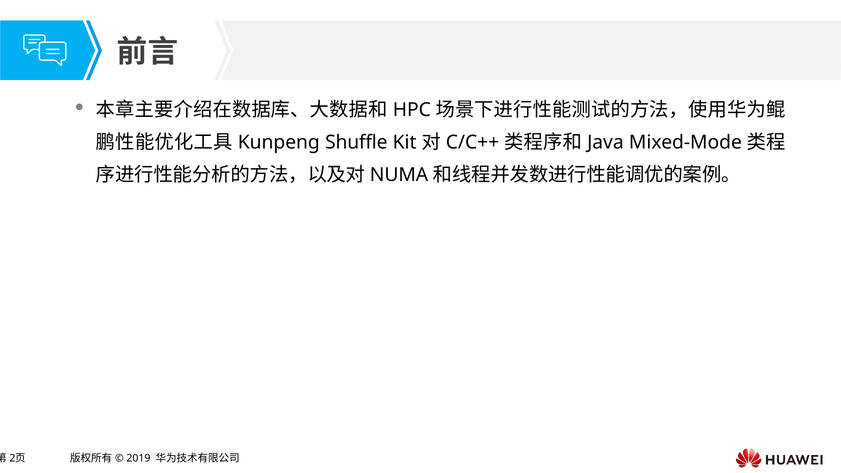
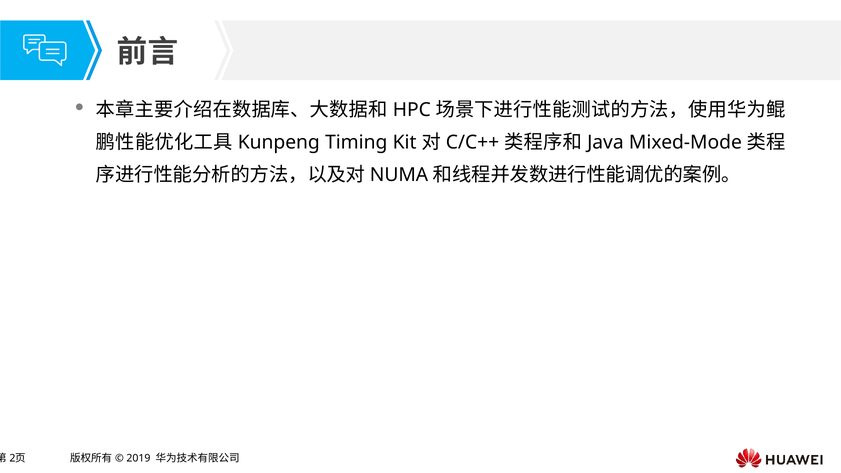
Shuffle: Shuffle -> Timing (356, 142)
